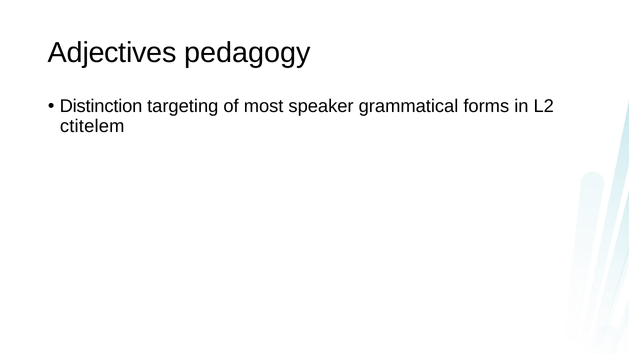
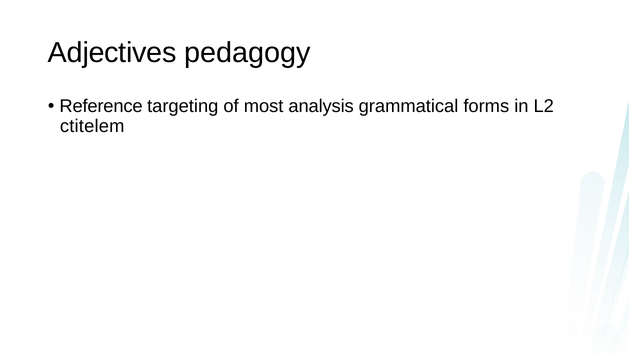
Distinction: Distinction -> Reference (101, 106)
speaker: speaker -> analysis (321, 106)
